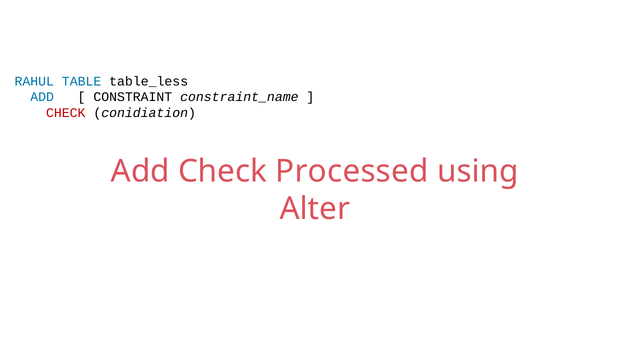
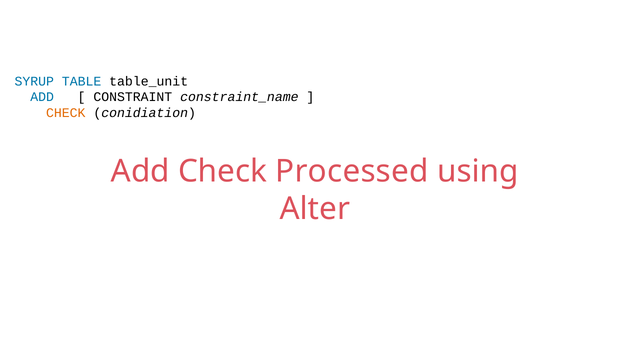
RAHUL: RAHUL -> SYRUP (34, 81)
table_less: table_less -> table_unit (149, 81)
CHECK colour: red -> orange (66, 113)
